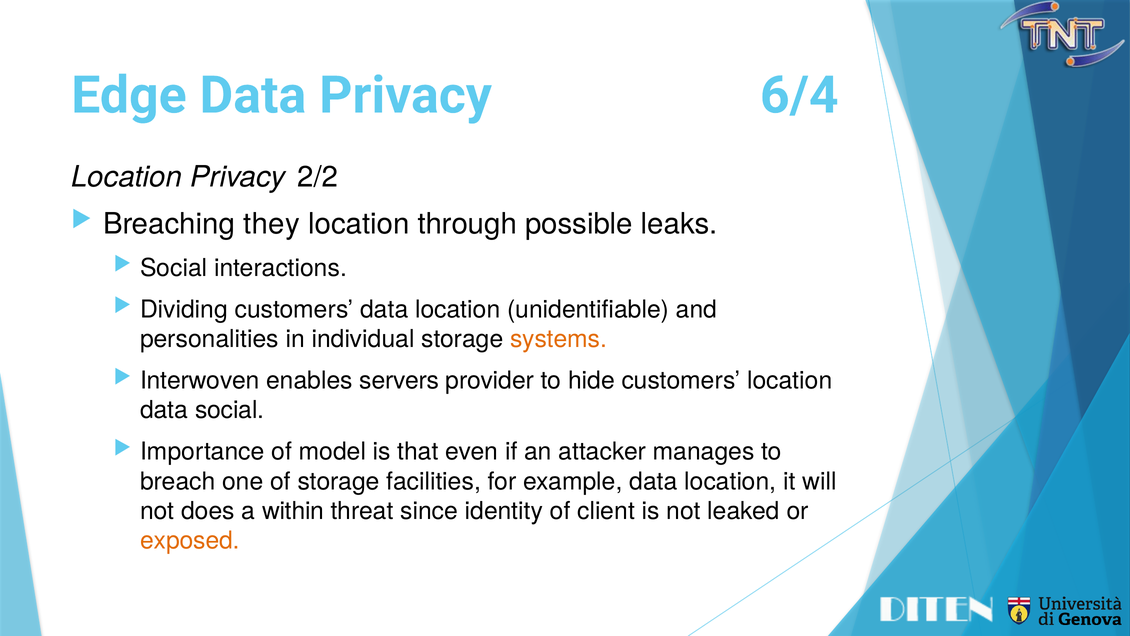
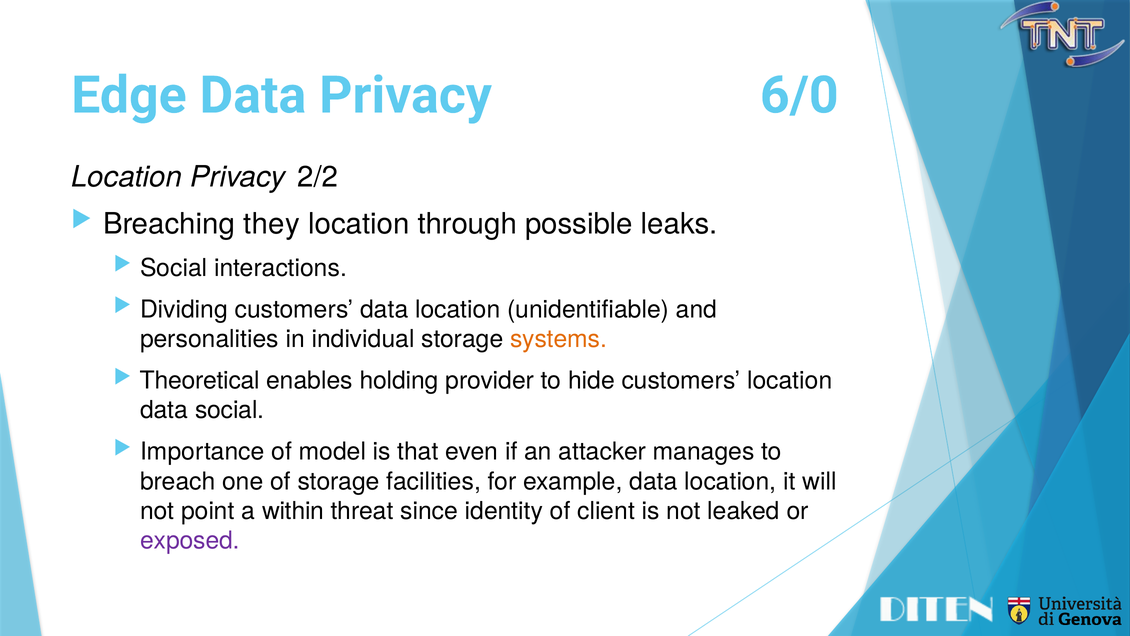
6/4: 6/4 -> 6/0 (799, 95)
Interwoven: Interwoven -> Theoretical (200, 380)
servers: servers -> holding (399, 380)
does: does -> point (208, 511)
exposed colour: orange -> purple (190, 540)
